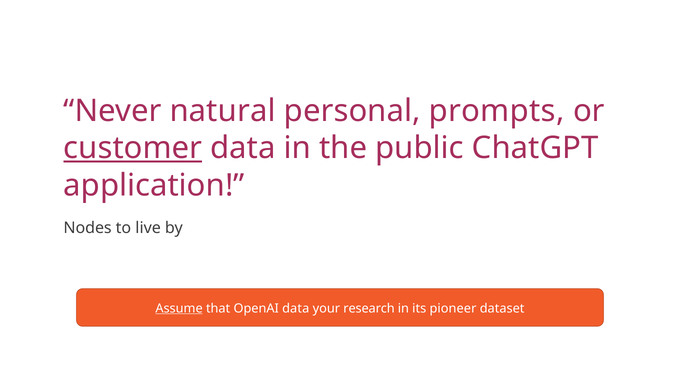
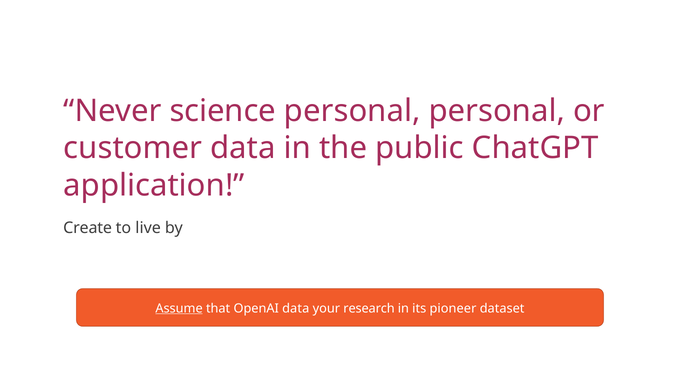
natural: natural -> science (223, 111)
personal prompts: prompts -> personal (497, 111)
customer underline: present -> none (133, 148)
Nodes: Nodes -> Create (88, 228)
